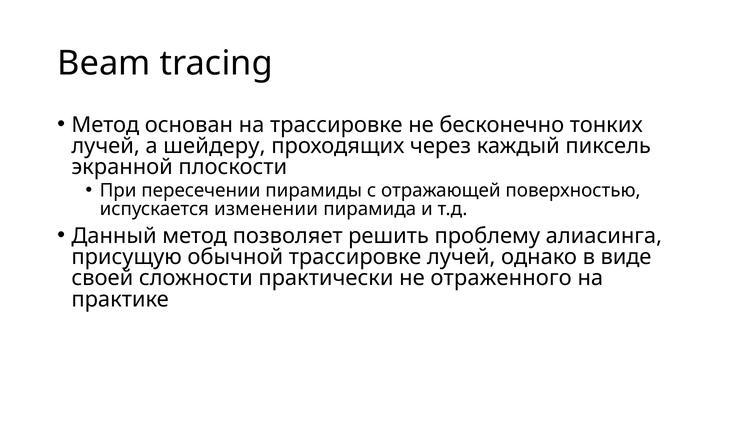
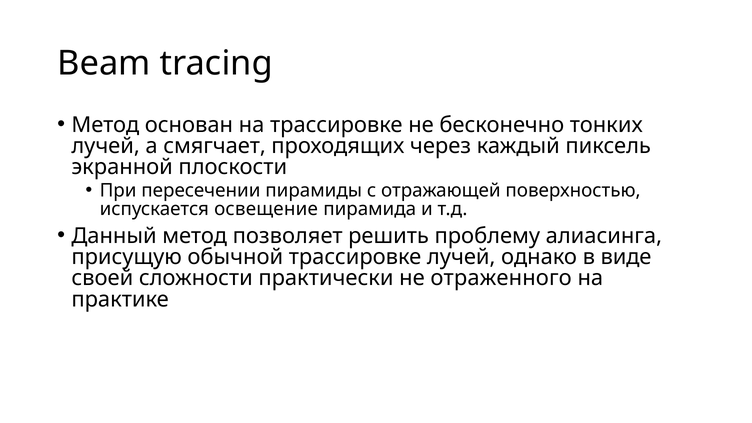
шейдеру: шейдеру -> смягчает (215, 146)
изменении: изменении -> освещение (266, 209)
